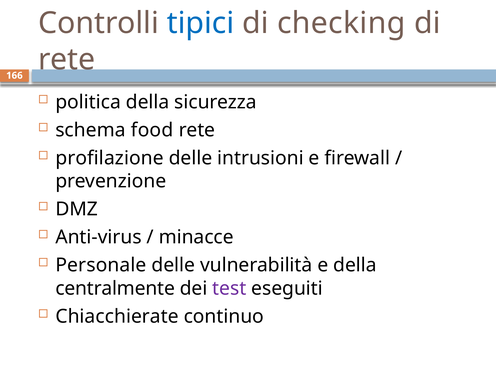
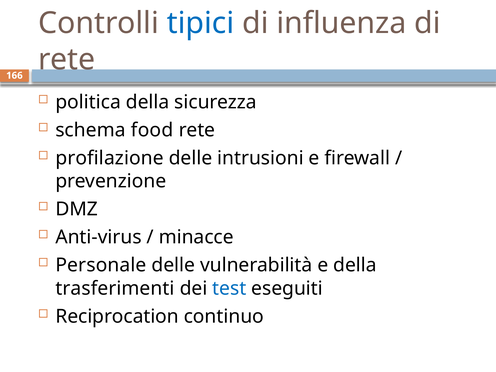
checking: checking -> influenza (341, 23)
centralmente: centralmente -> trasferimenti (115, 288)
test colour: purple -> blue (229, 288)
Chiacchierate: Chiacchierate -> Reciprocation (117, 316)
